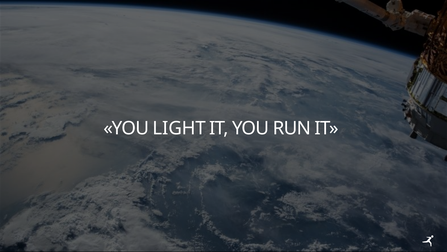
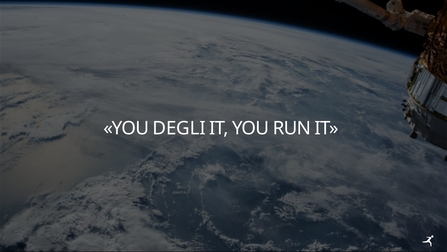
LIGHT: LIGHT -> DEGLI (179, 128)
